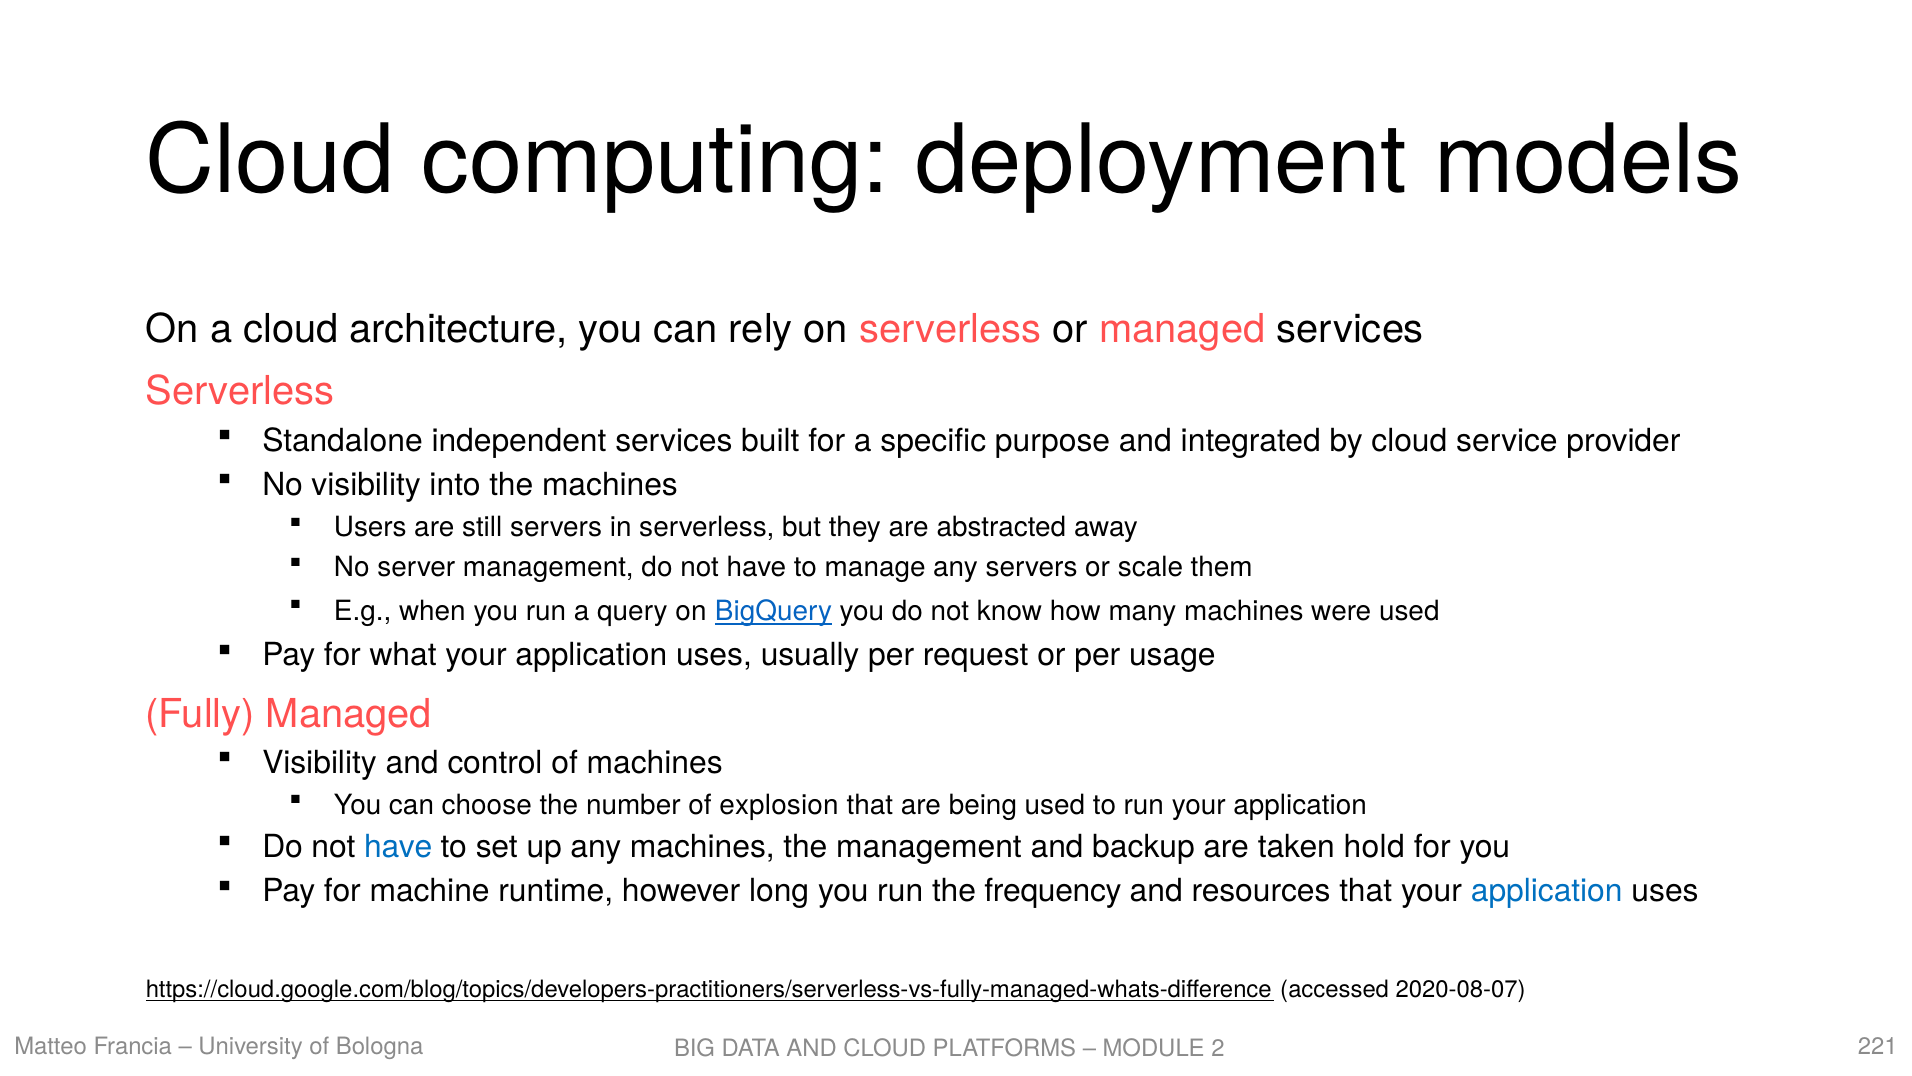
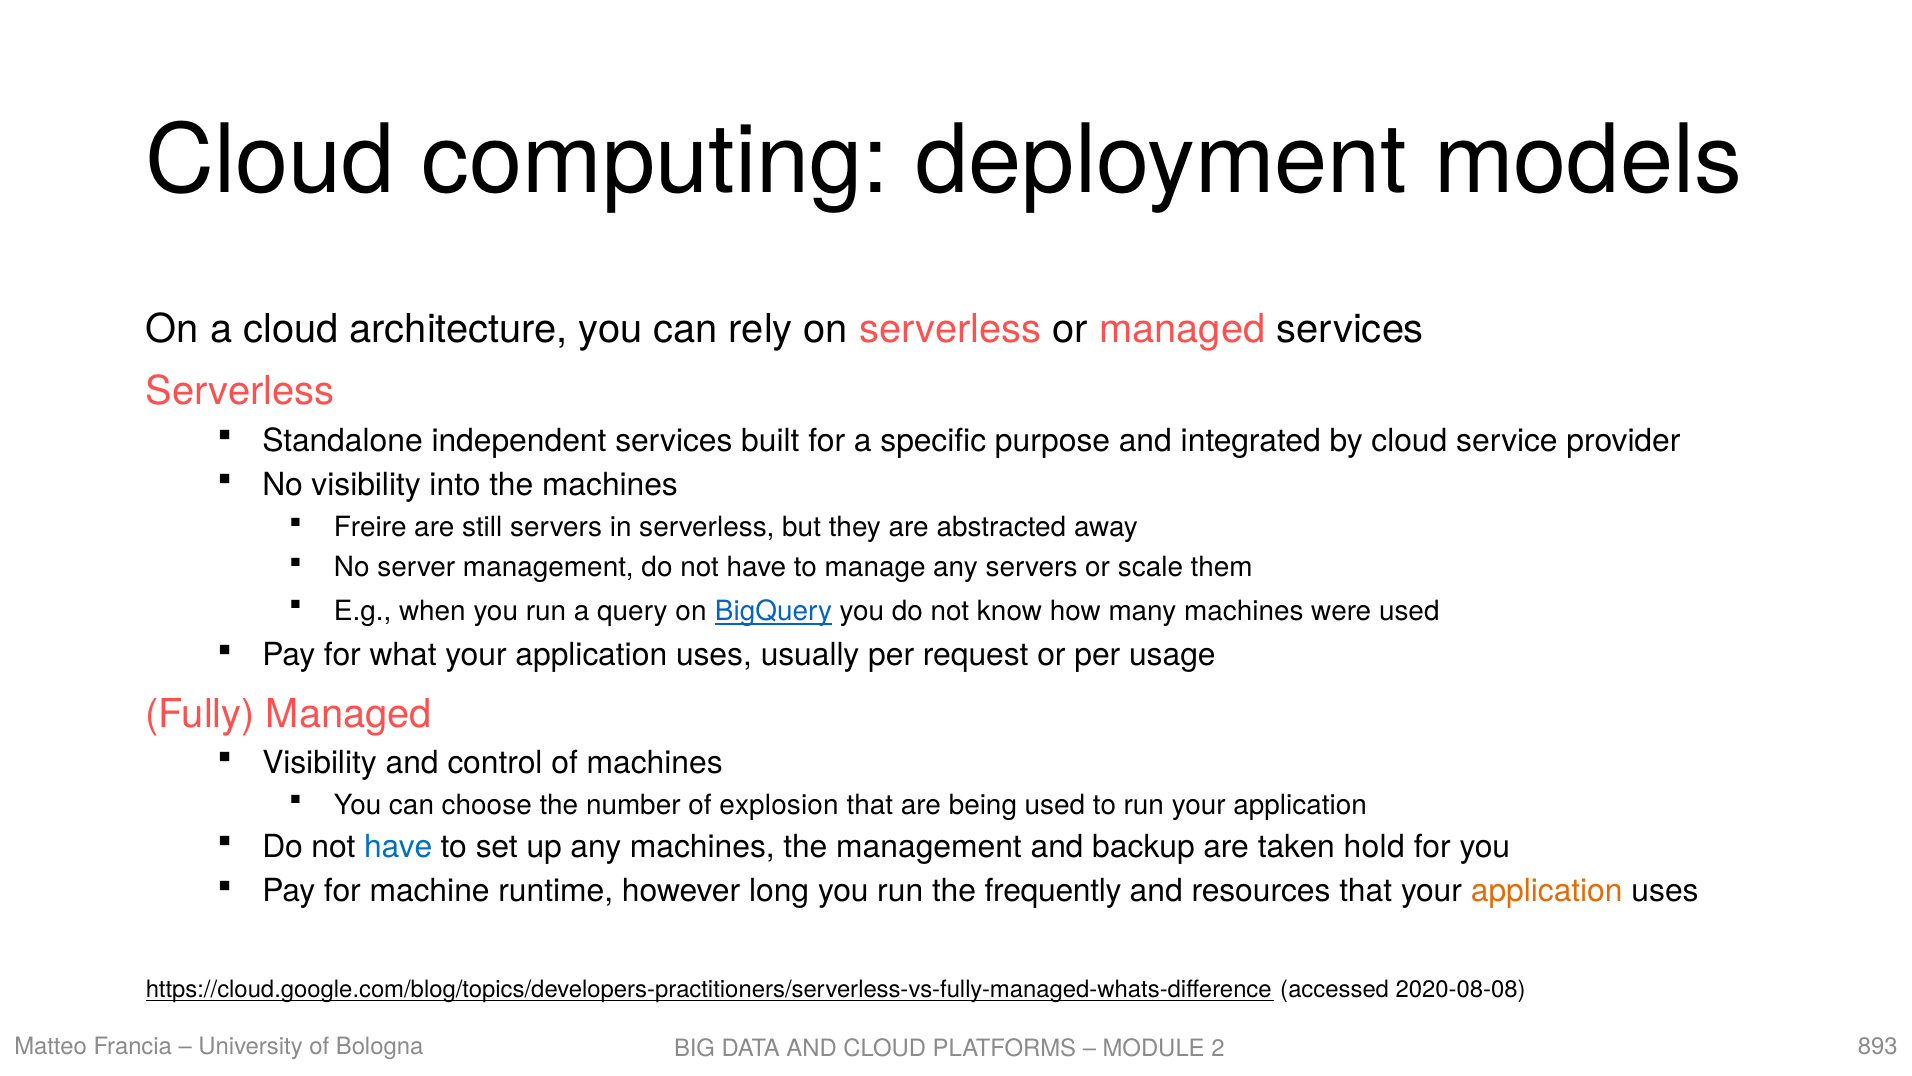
Users: Users -> Freire (370, 527)
frequency: frequency -> frequently (1053, 891)
application colour: blue -> orange (1547, 891)
2020-08-07: 2020-08-07 -> 2020-08-08 (1461, 989)
221: 221 -> 893 (1878, 1046)
